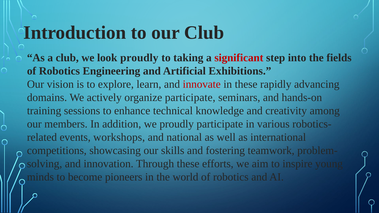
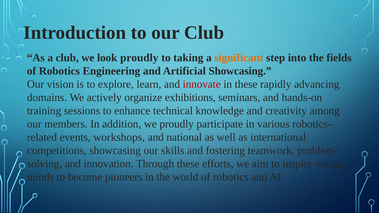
significant colour: red -> orange (239, 58)
Artificial Exhibitions: Exhibitions -> Showcasing (240, 71)
organize participate: participate -> exhibitions (190, 98)
